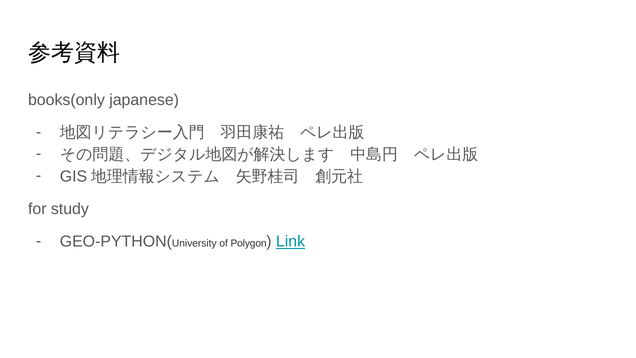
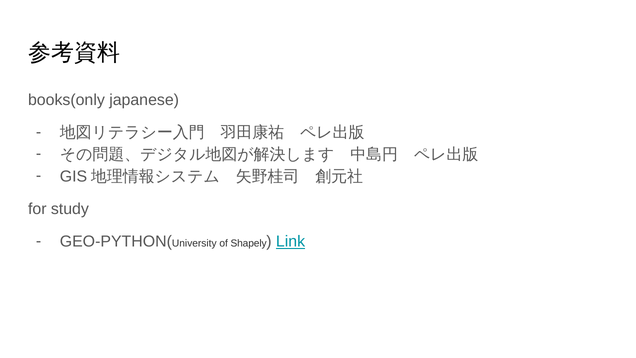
Polygon: Polygon -> Shapely (249, 243)
